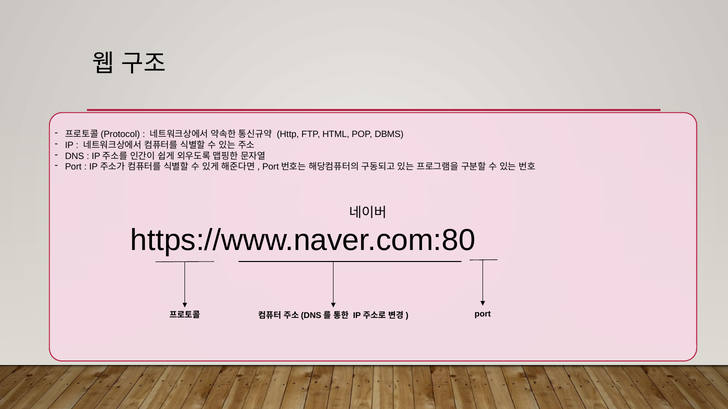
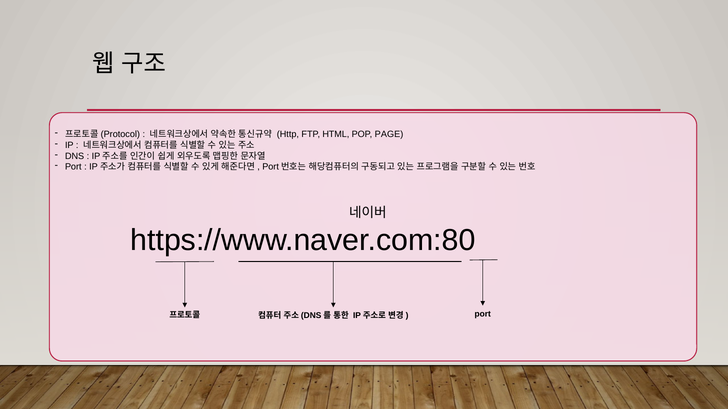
DBMS: DBMS -> PAGE (389, 134)
